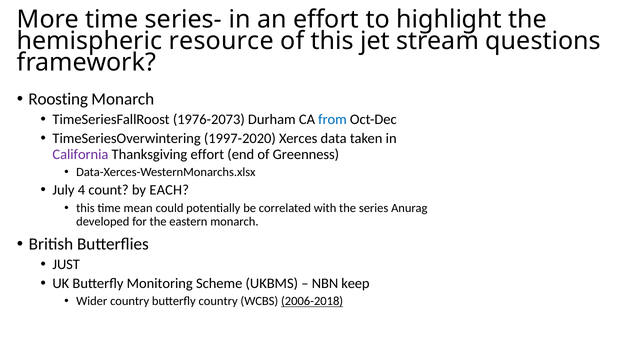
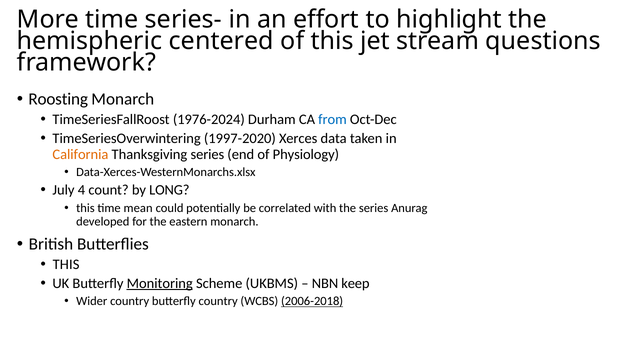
resource: resource -> centered (221, 41)
1976-2073: 1976-2073 -> 1976-2024 (209, 120)
California colour: purple -> orange (80, 154)
Thanksgiving effort: effort -> series (207, 154)
Greenness: Greenness -> Physiology (306, 154)
EACH: EACH -> LONG (169, 190)
JUST: JUST -> THIS (66, 264)
Monitoring underline: none -> present (160, 283)
